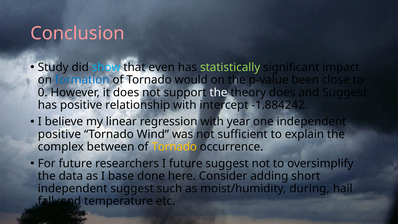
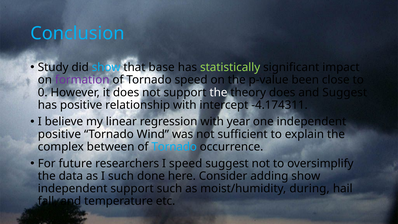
Conclusion colour: pink -> light blue (77, 33)
even: even -> base (162, 67)
formation colour: blue -> purple (82, 80)
Tornado would: would -> speed (191, 80)
-1.884242: -1.884242 -> -4.174311 (280, 105)
Tornado colour: yellow -> light blue (174, 147)
I future: future -> speed (186, 163)
I base: base -> such (121, 176)
adding short: short -> show (306, 176)
independent suggest: suggest -> support (132, 188)
